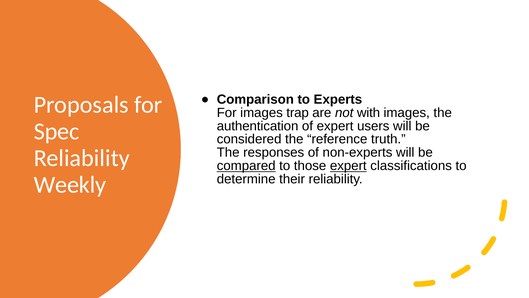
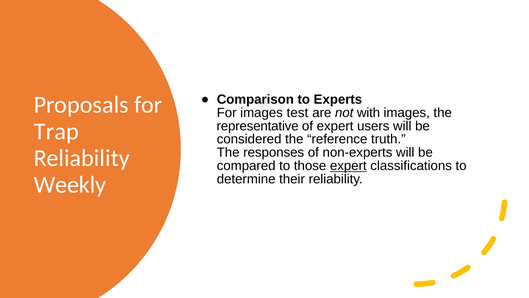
trap: trap -> test (297, 113)
authentication: authentication -> representative (258, 126)
Spec: Spec -> Trap (56, 131)
compared underline: present -> none (246, 166)
